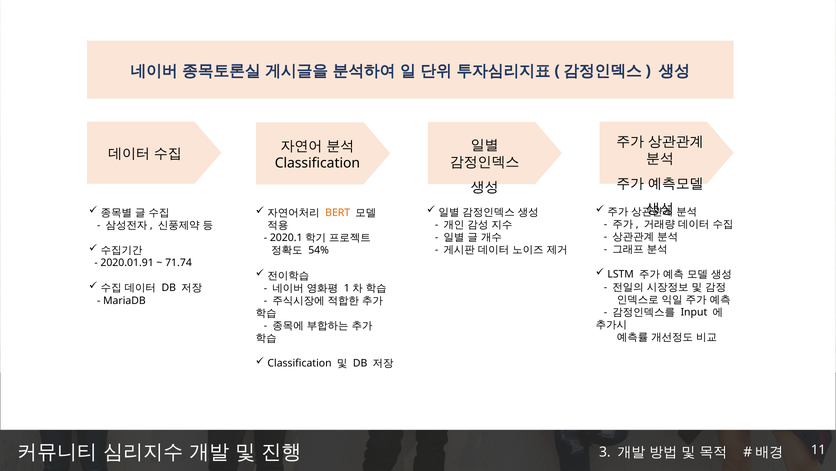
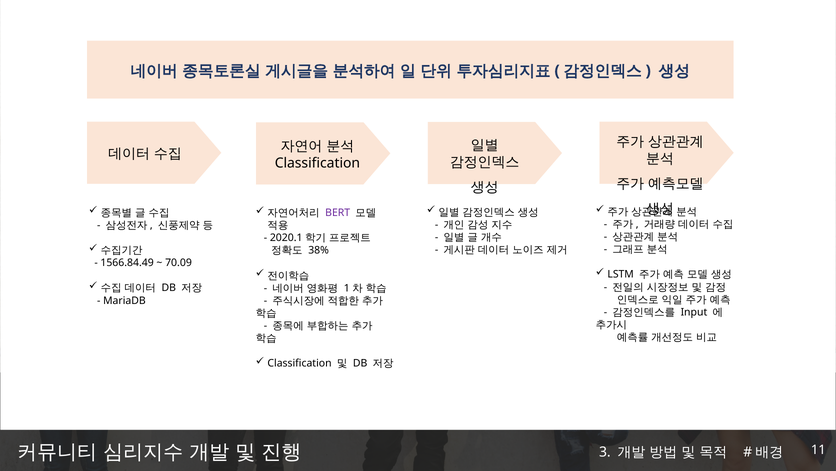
BERT colour: orange -> purple (338, 213)
54%: 54% -> 38% (319, 250)
2020.01.91: 2020.01.91 -> 1566.84.49 (127, 263)
71.74: 71.74 -> 70.09 (179, 263)
